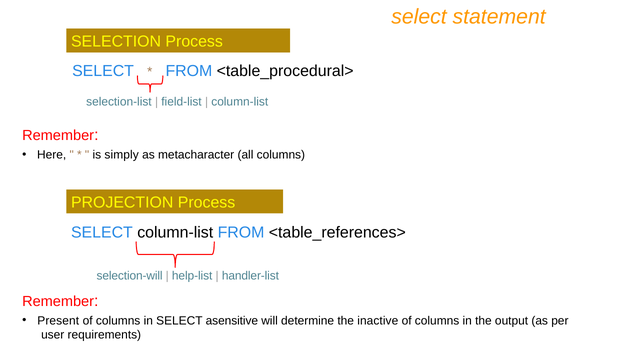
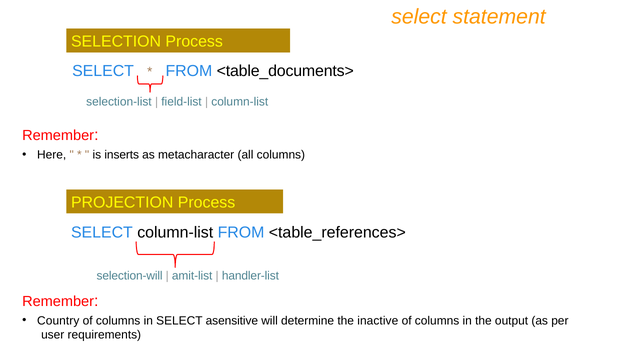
<table_procedural>: <table_procedural> -> <table_documents> (285, 71)
simply: simply -> inserts (122, 155)
help-list: help-list -> amit-list (192, 276)
Present: Present -> Country (58, 320)
